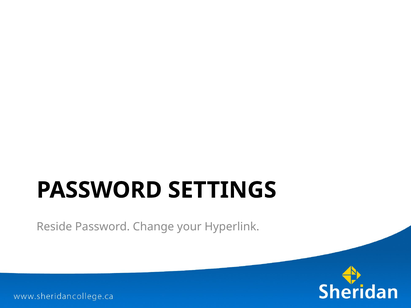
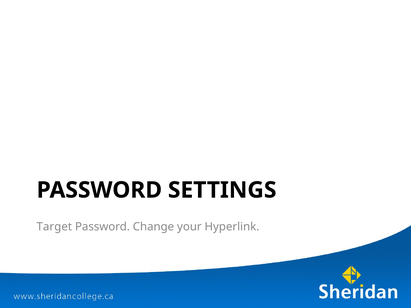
Reside: Reside -> Target (54, 227)
